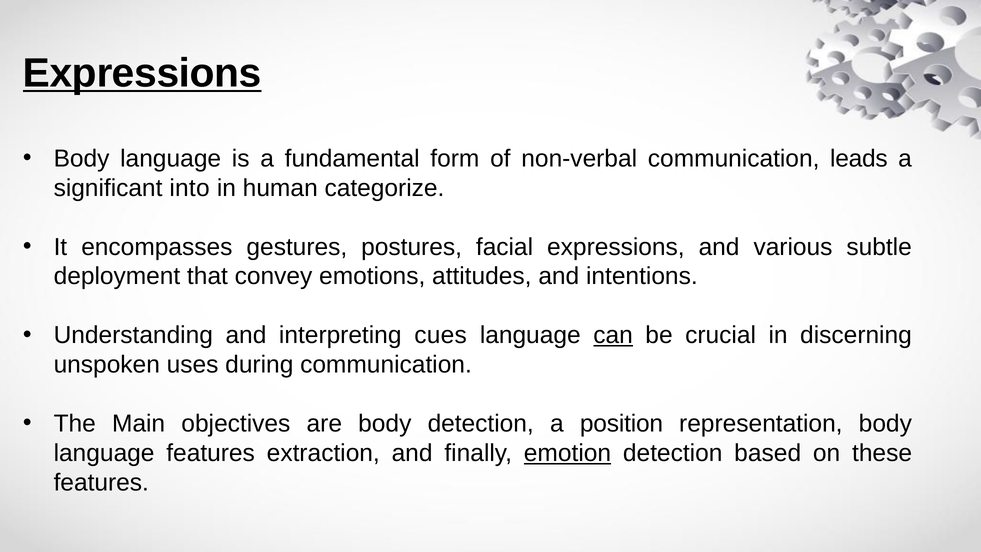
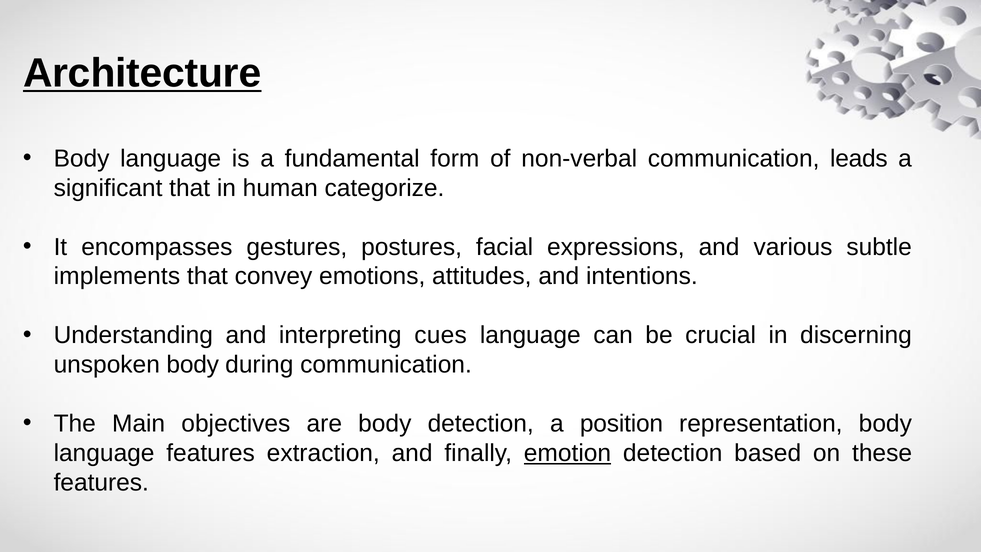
Expressions: Expressions -> Architecture (142, 73)
significant into: into -> that (190, 188)
deployment: deployment -> implements (117, 276)
can underline: present -> none (613, 335)
unspoken uses: uses -> body (193, 365)
